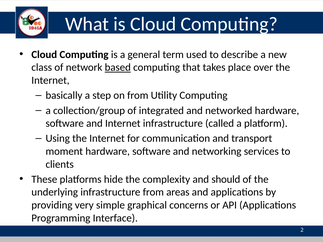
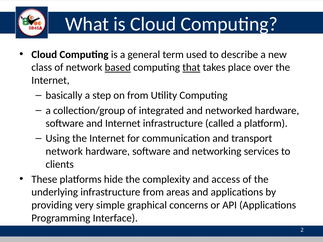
that underline: none -> present (191, 68)
moment: moment -> network (64, 151)
should: should -> access (226, 179)
